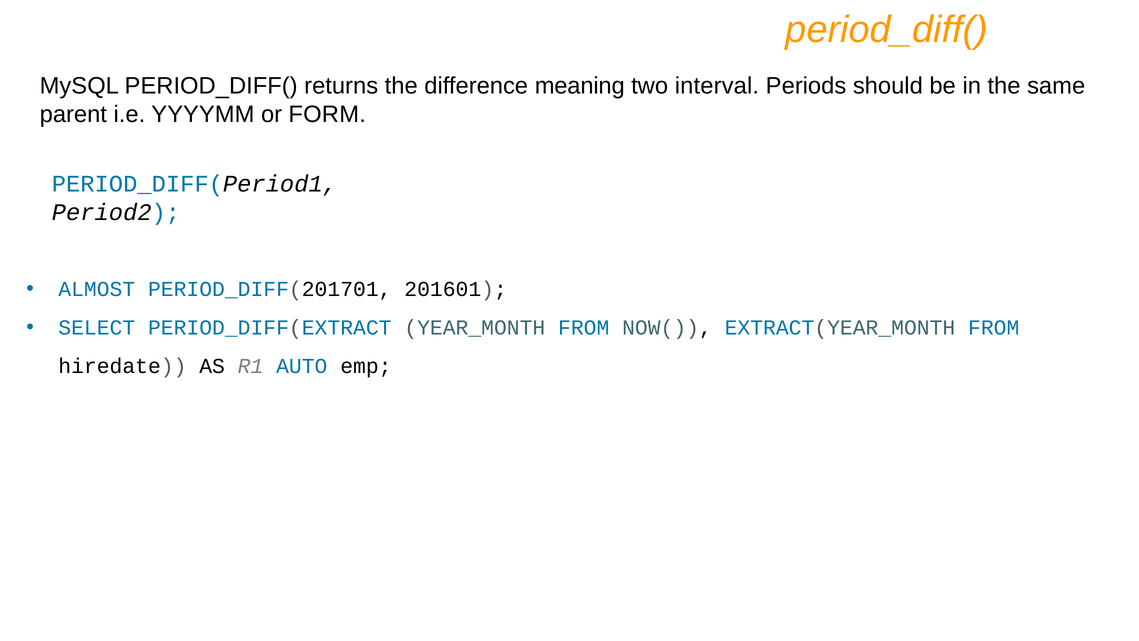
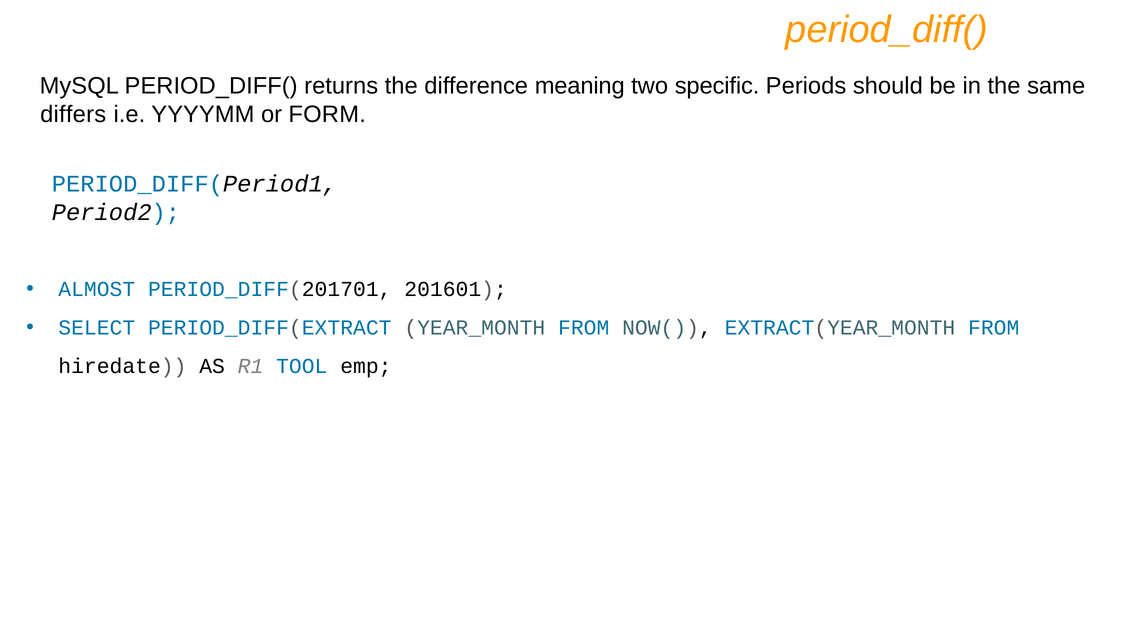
interval: interval -> specific (717, 86)
parent: parent -> differs (73, 114)
AUTO: AUTO -> TOOL (302, 366)
